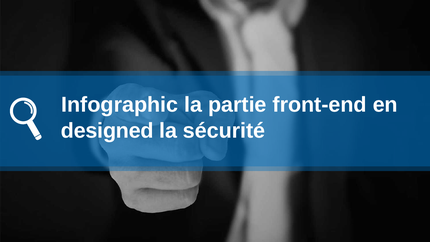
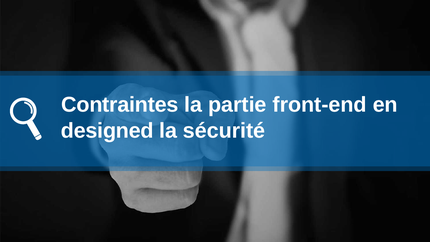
Infographic: Infographic -> Contraintes (120, 105)
